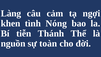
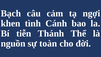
Làng: Làng -> Bạch (11, 13)
Nóng: Nóng -> Cánh (56, 23)
